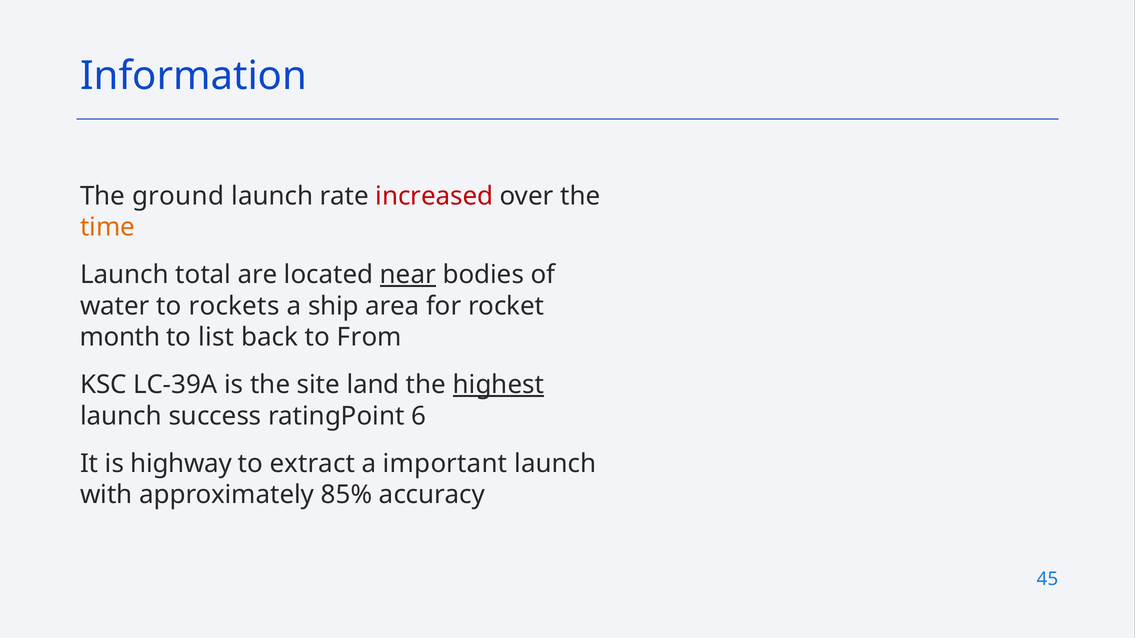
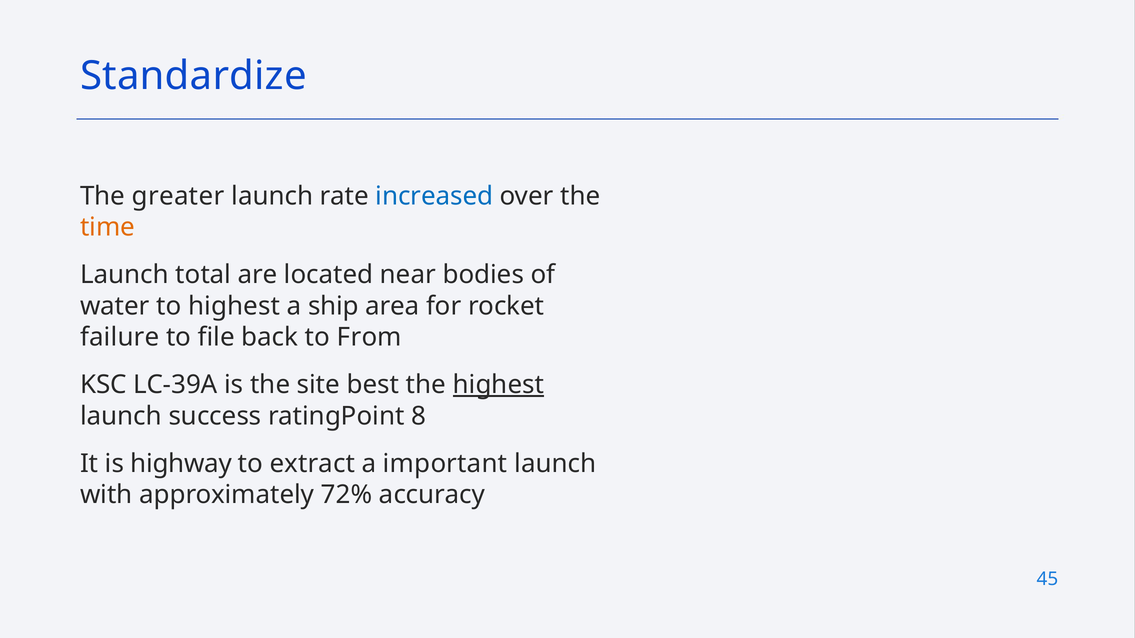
Information: Information -> Standardize (193, 76)
ground: ground -> greater (178, 196)
increased colour: red -> blue (434, 196)
near underline: present -> none (408, 275)
to rockets: rockets -> highest (234, 306)
month: month -> failure (120, 337)
list: list -> file (216, 337)
land: land -> best (373, 385)
6: 6 -> 8 (419, 416)
85%: 85% -> 72% (347, 495)
